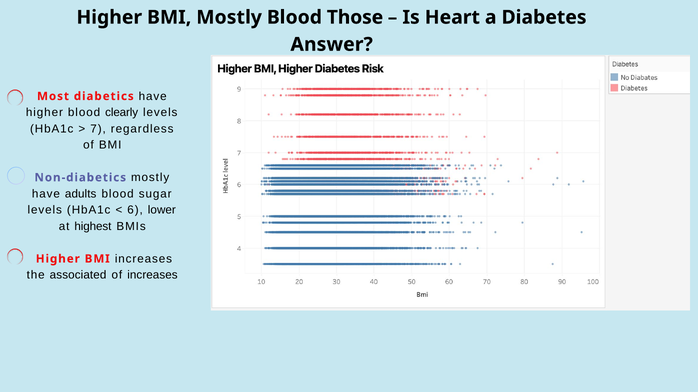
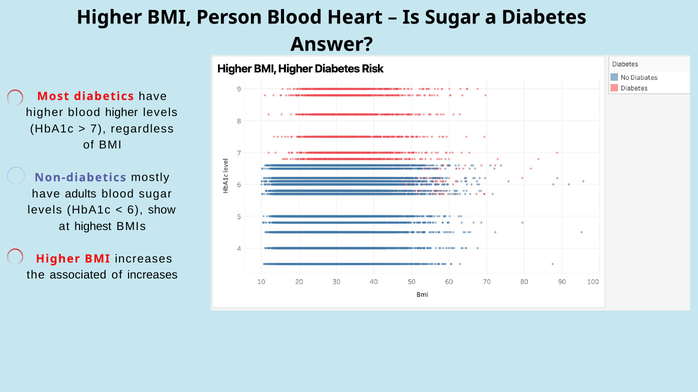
BMI Mostly: Mostly -> Person (229, 17)
Those: Those -> Heart (355, 17)
Is Heart: Heart -> Sugar (452, 17)
blood clearly: clearly -> higher (122, 113)
lower: lower -> show (162, 210)
